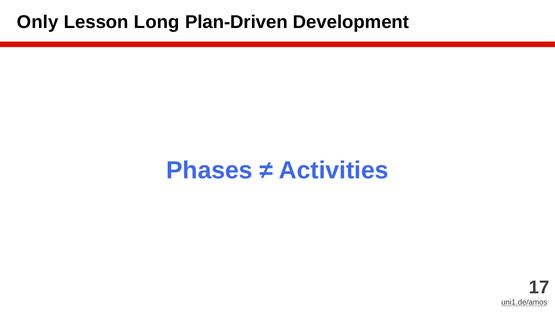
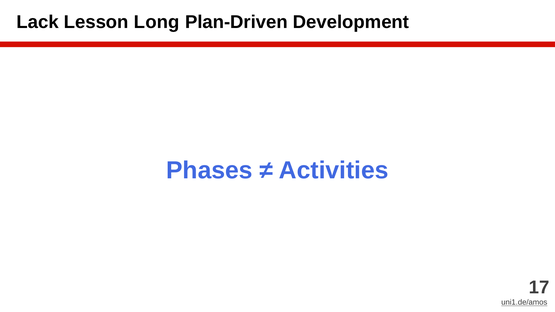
Only: Only -> Lack (38, 22)
